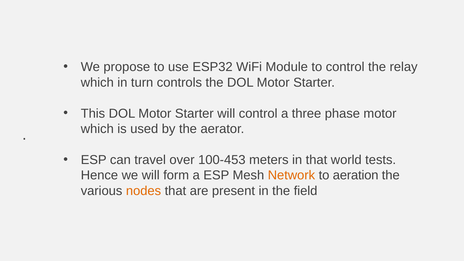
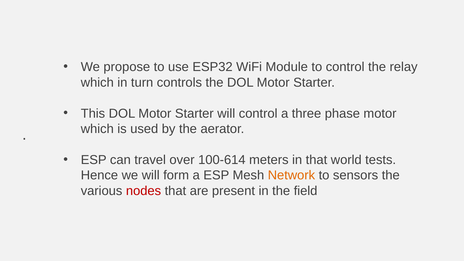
100-453: 100-453 -> 100-614 (222, 160)
aeration: aeration -> sensors (356, 175)
nodes colour: orange -> red (144, 191)
